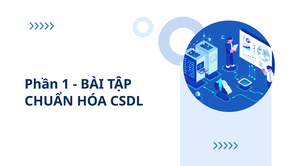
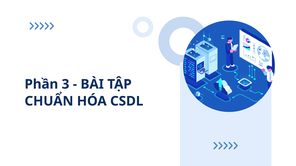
1: 1 -> 3 (65, 84)
